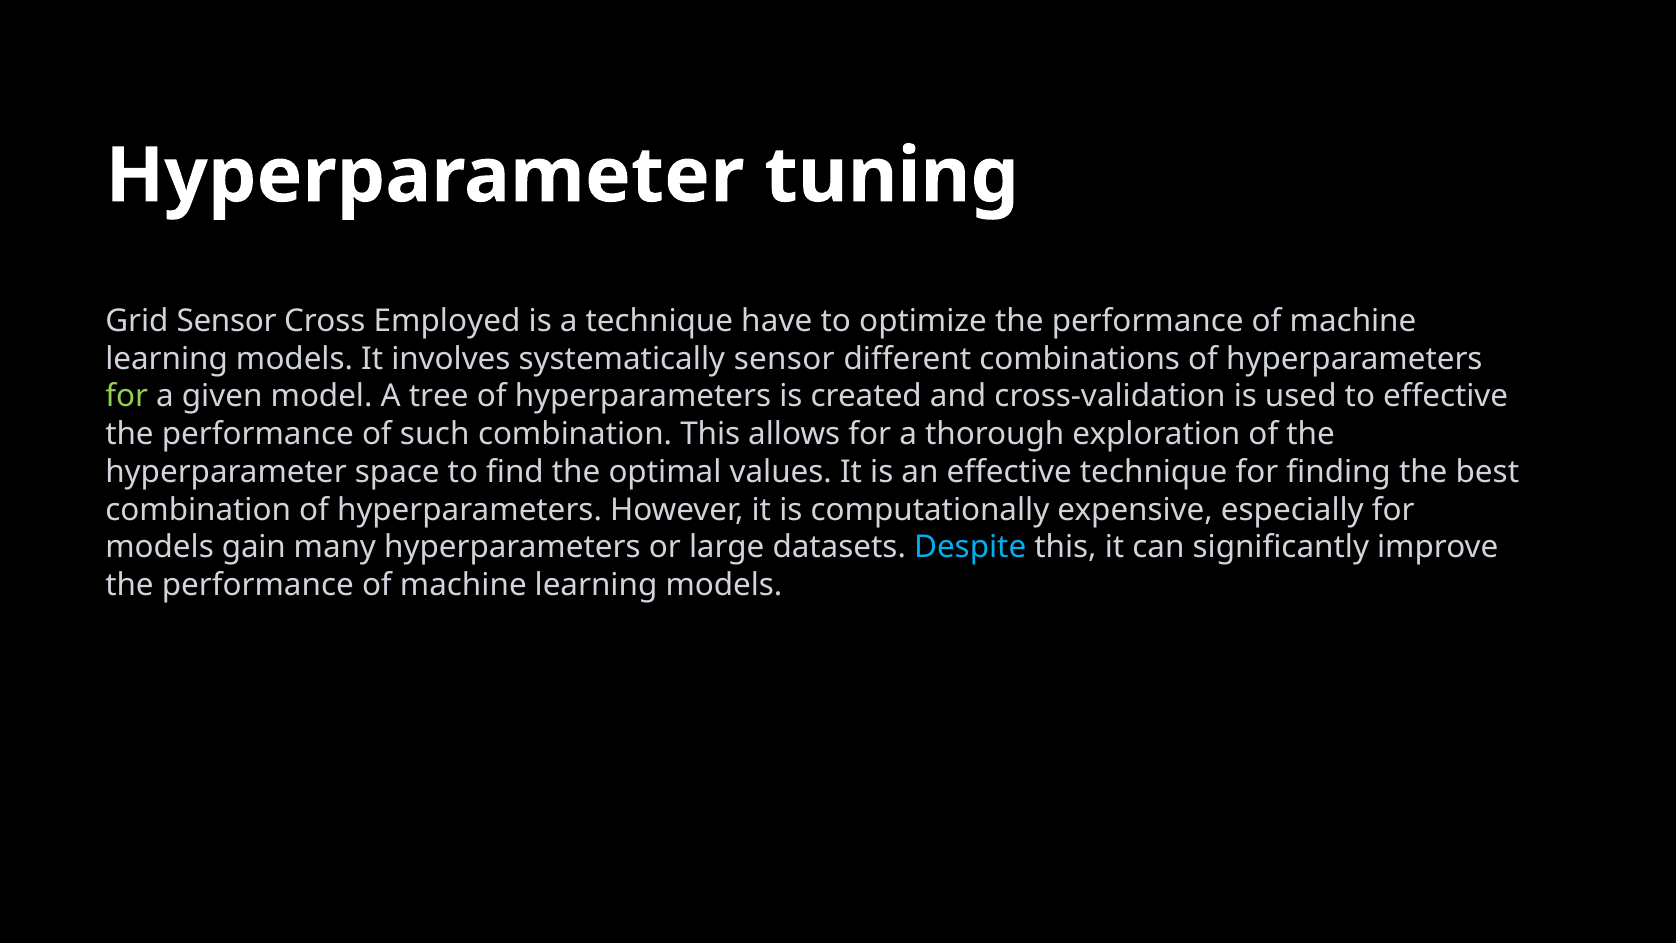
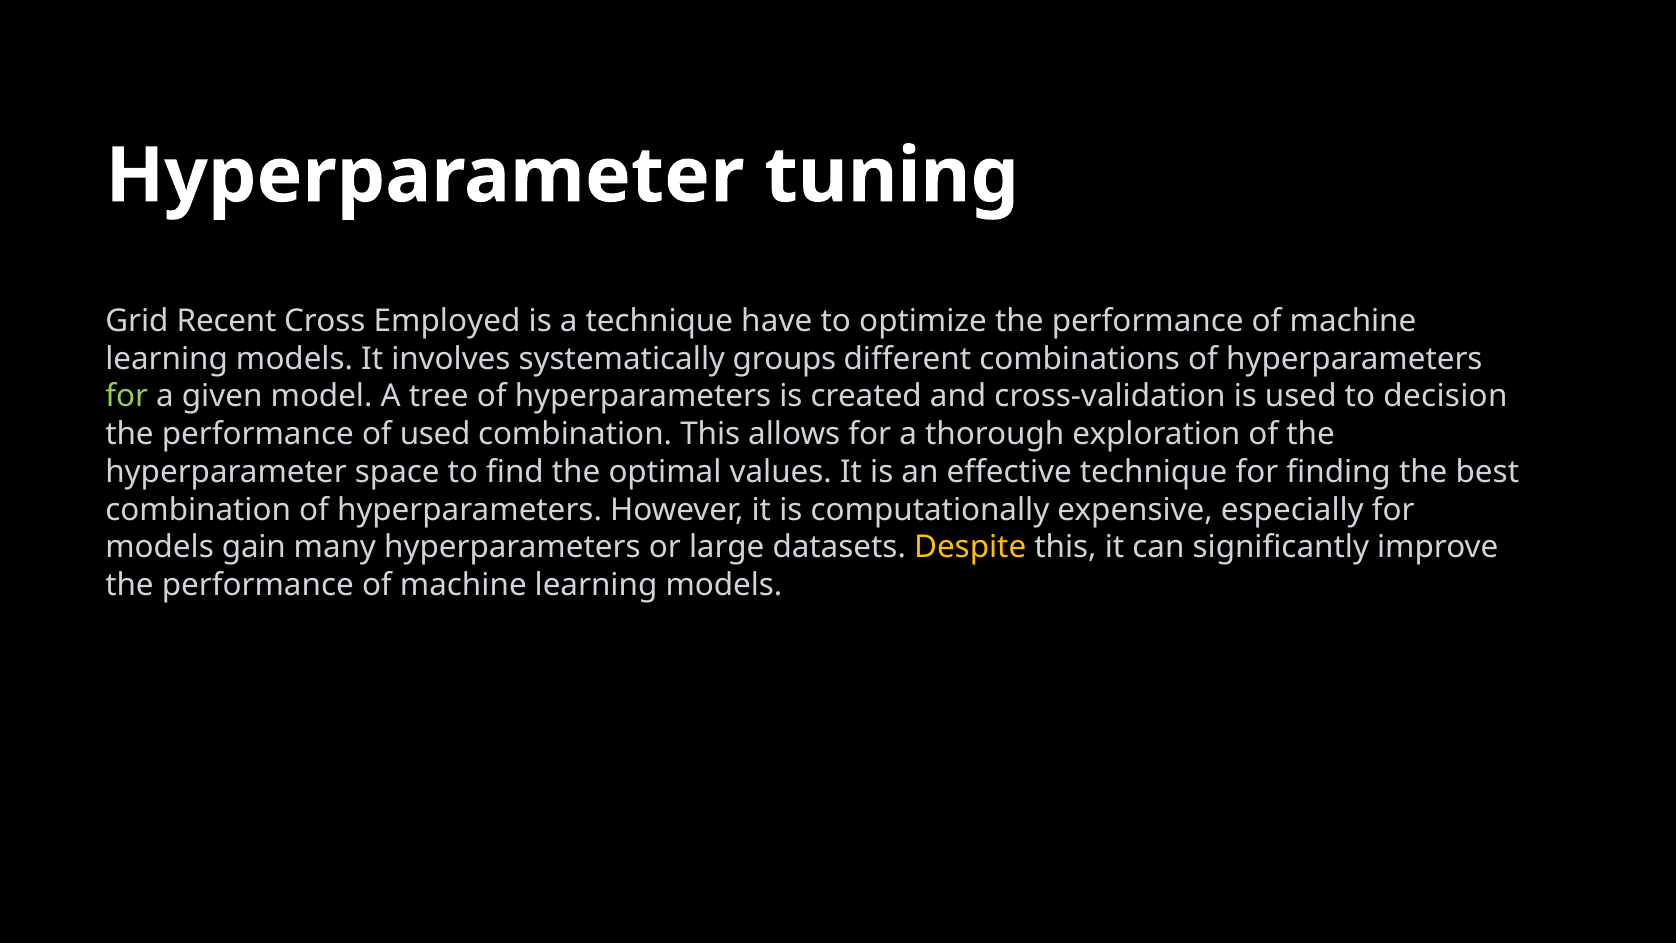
Grid Sensor: Sensor -> Recent (227, 321)
systematically sensor: sensor -> groups (785, 359)
to effective: effective -> decision (1445, 396)
of such: such -> used (435, 434)
Despite colour: light blue -> yellow (970, 547)
